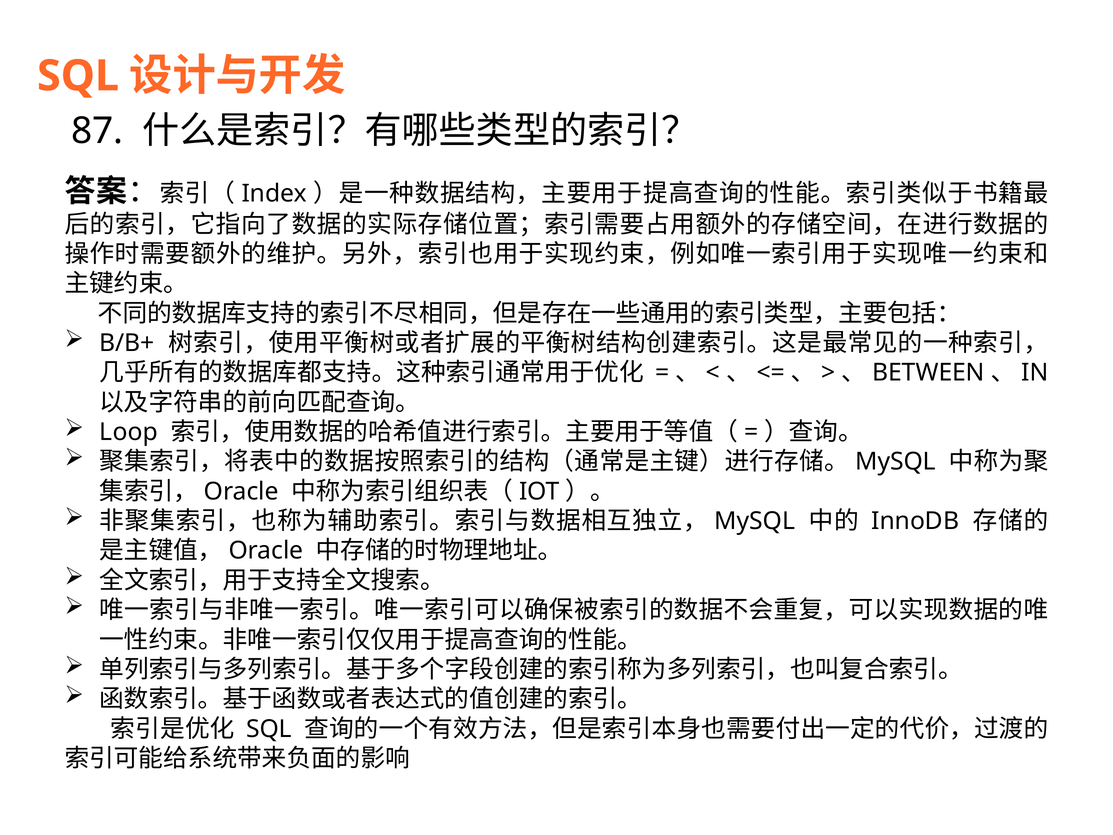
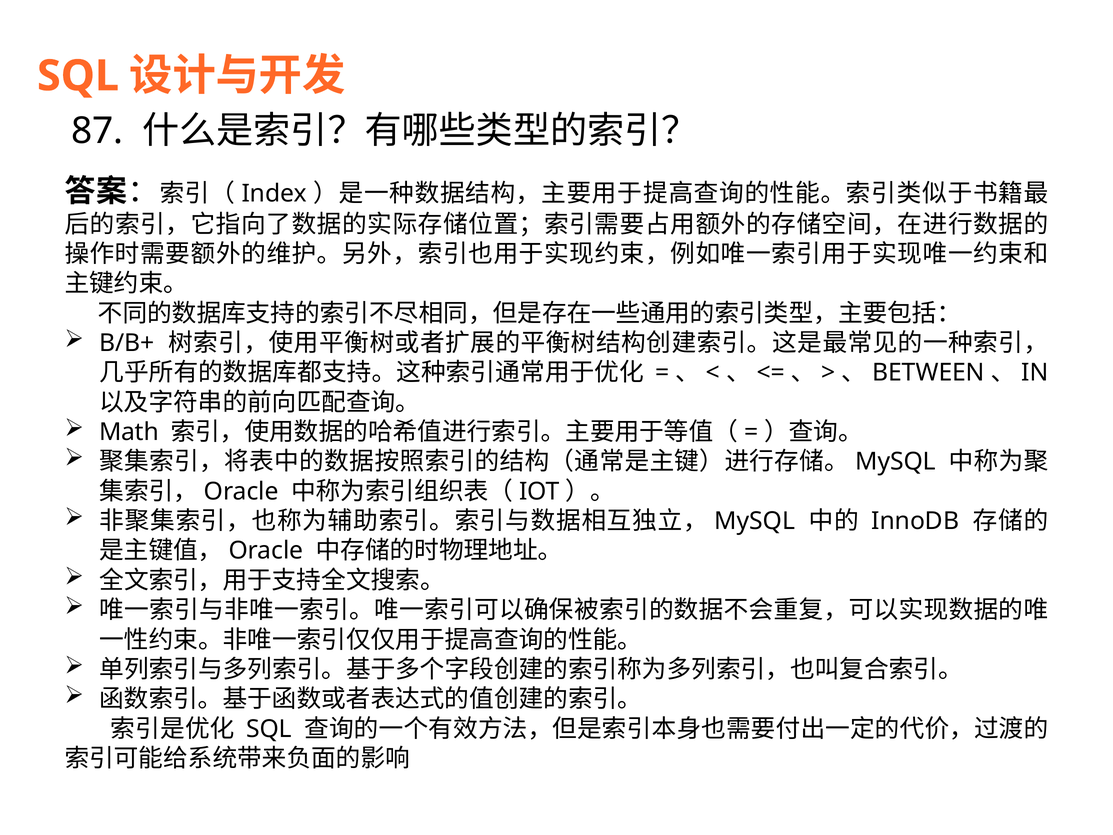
Loop: Loop -> Math (129, 432)
